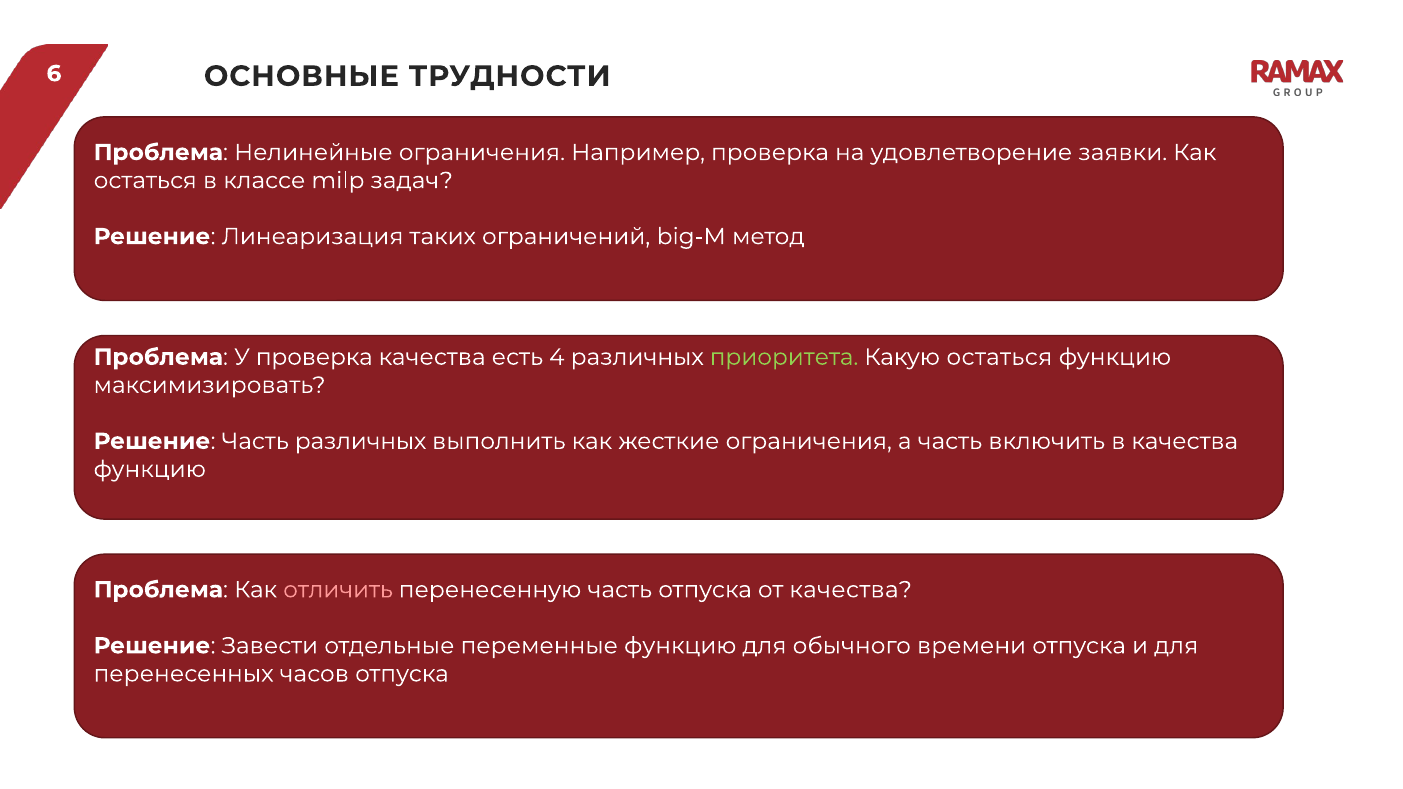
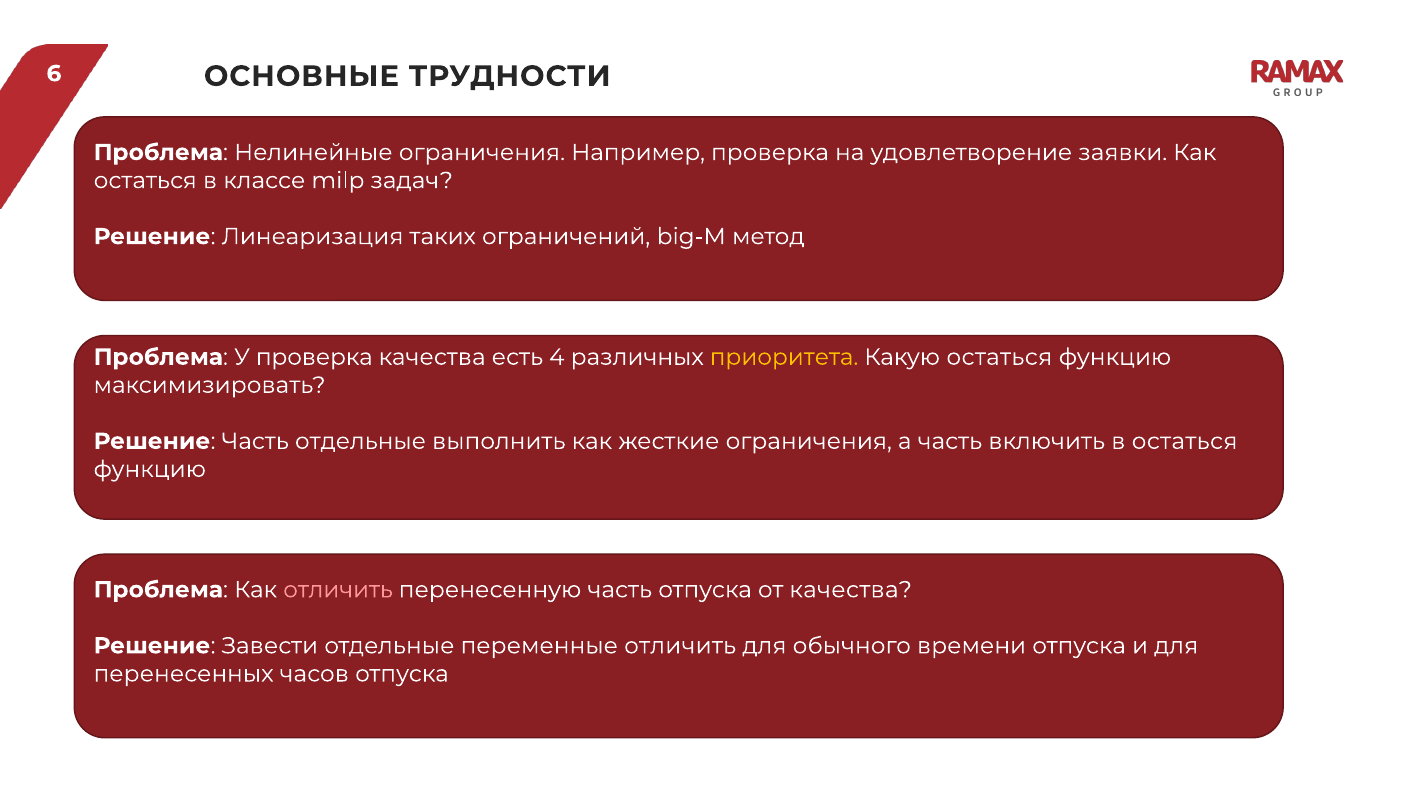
приоритета colour: light green -> yellow (784, 357)
Часть различных: различных -> отдельные (360, 441)
в качества: качества -> остаться (1185, 441)
переменные функцию: функцию -> отличить (680, 646)
